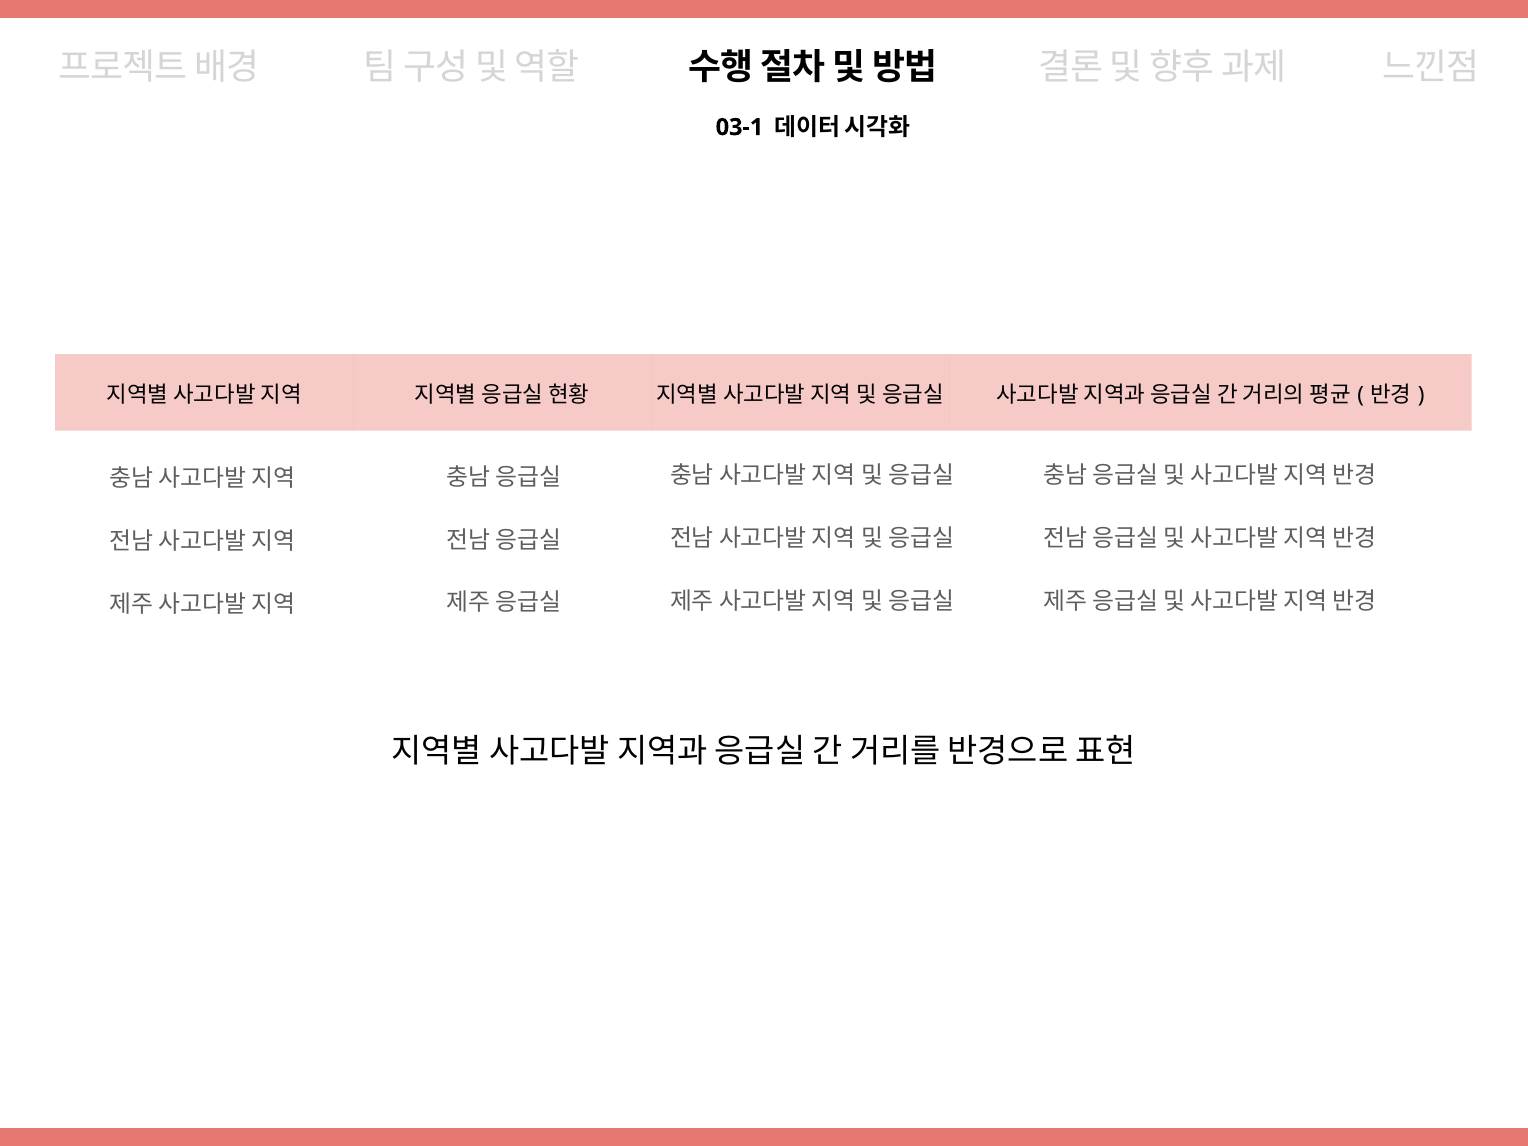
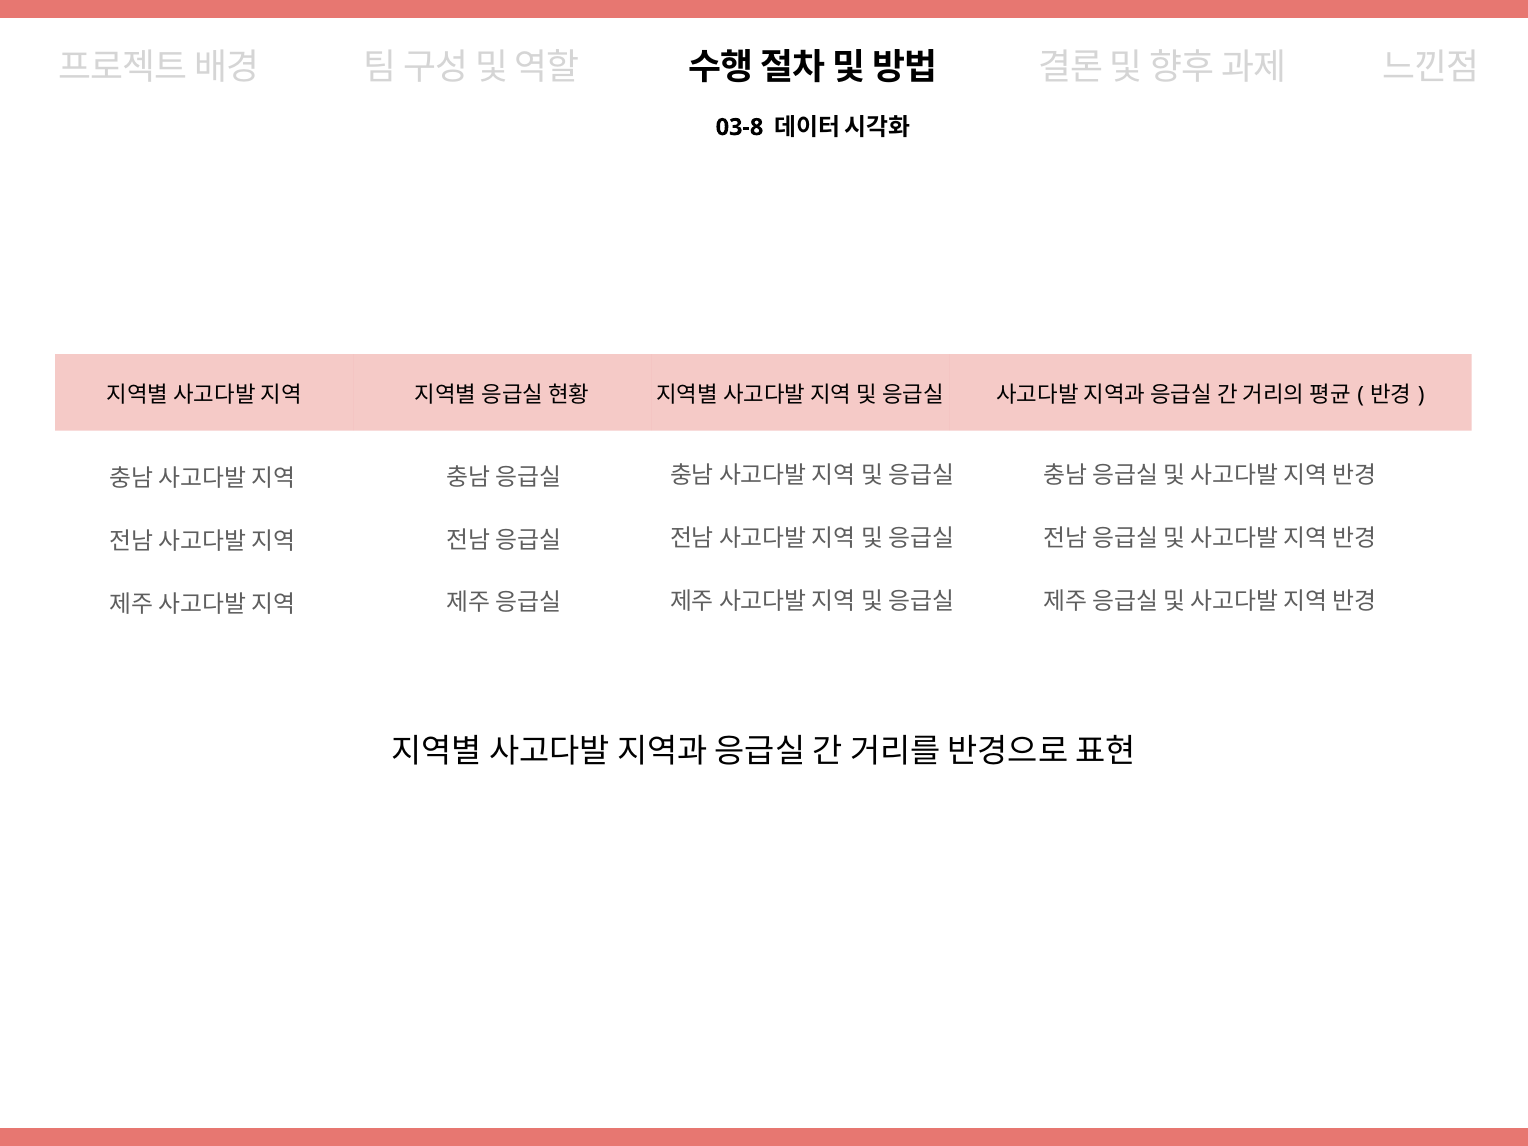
03-1: 03-1 -> 03-8 (740, 127)
